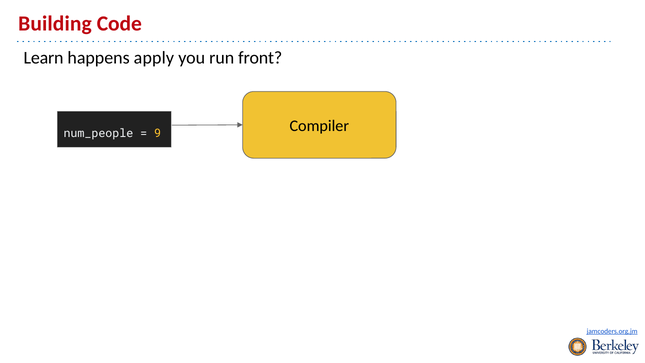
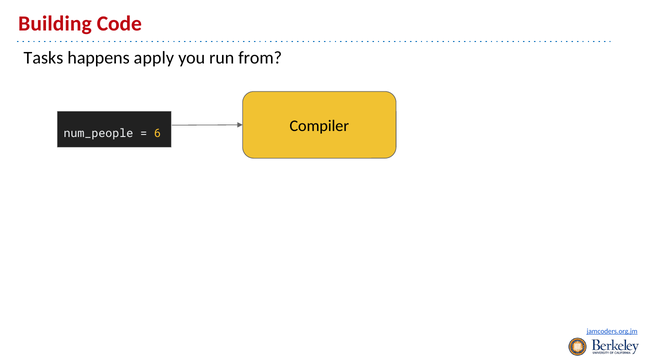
Learn: Learn -> Tasks (43, 58)
front: front -> from (260, 58)
9: 9 -> 6 (158, 134)
